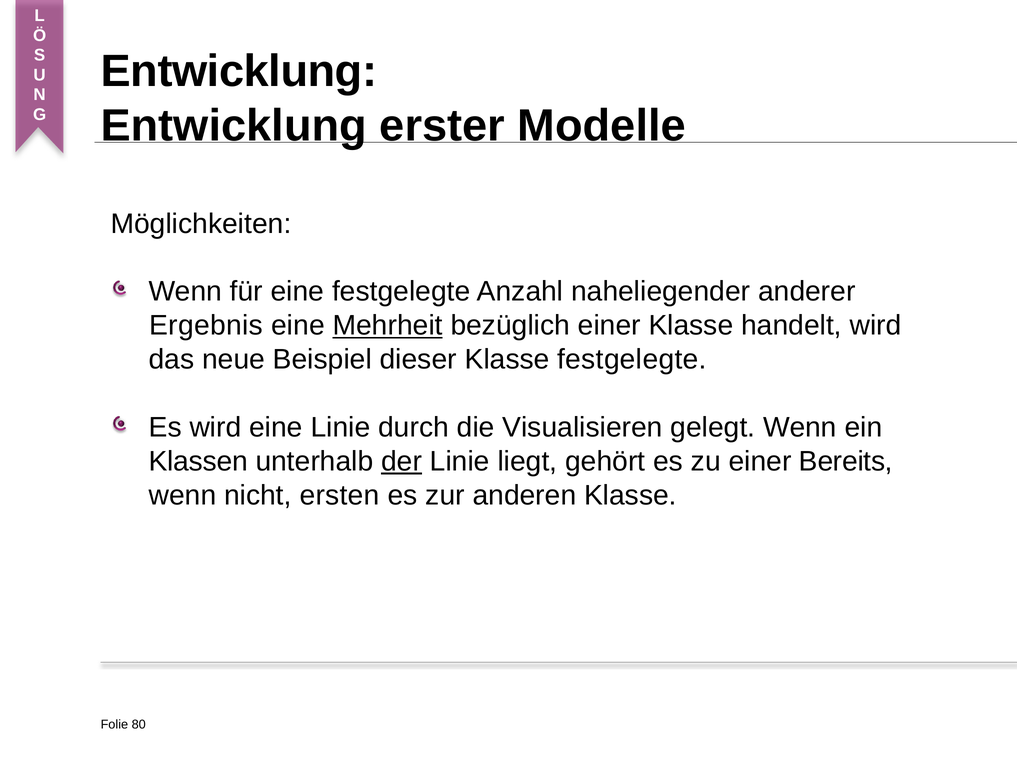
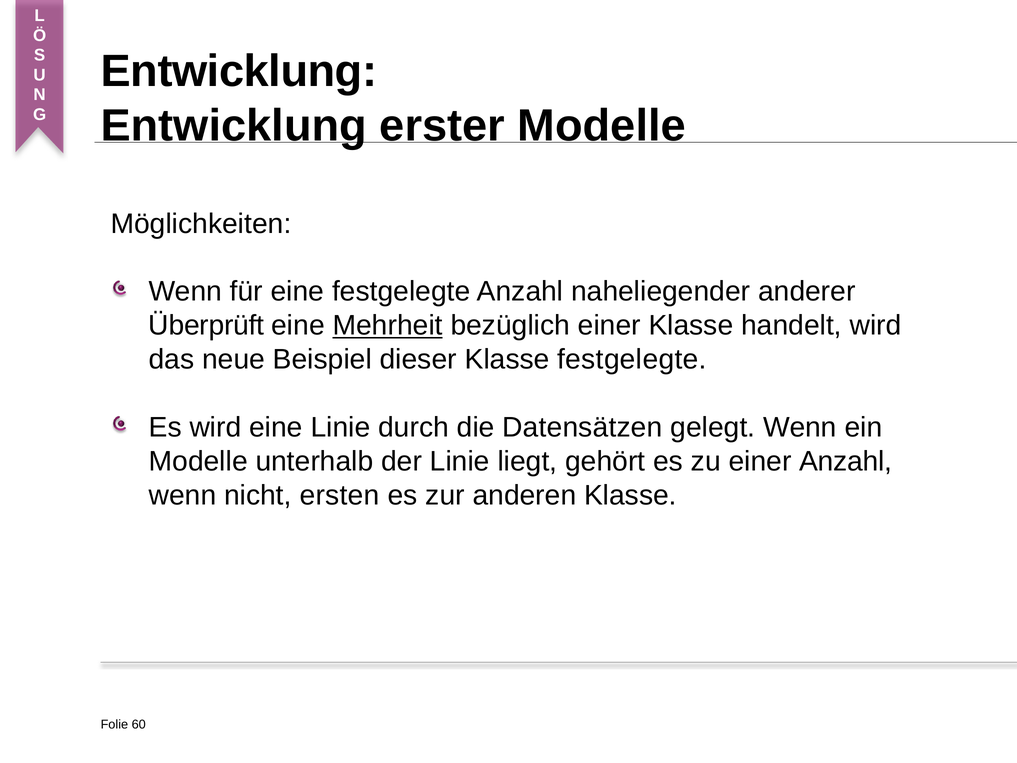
Ergebnis: Ergebnis -> Überprüft (206, 325)
Visualisieren: Visualisieren -> Datensätzen (582, 427)
Klassen: Klassen -> Modelle (198, 461)
der underline: present -> none (402, 461)
einer Bereits: Bereits -> Anzahl (846, 461)
80: 80 -> 60 (139, 725)
